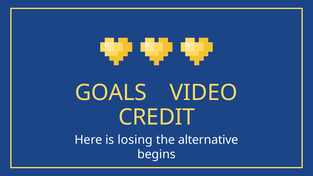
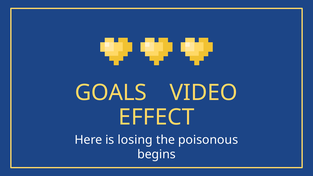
CREDIT: CREDIT -> EFFECT (156, 117)
alternative: alternative -> poisonous (208, 140)
